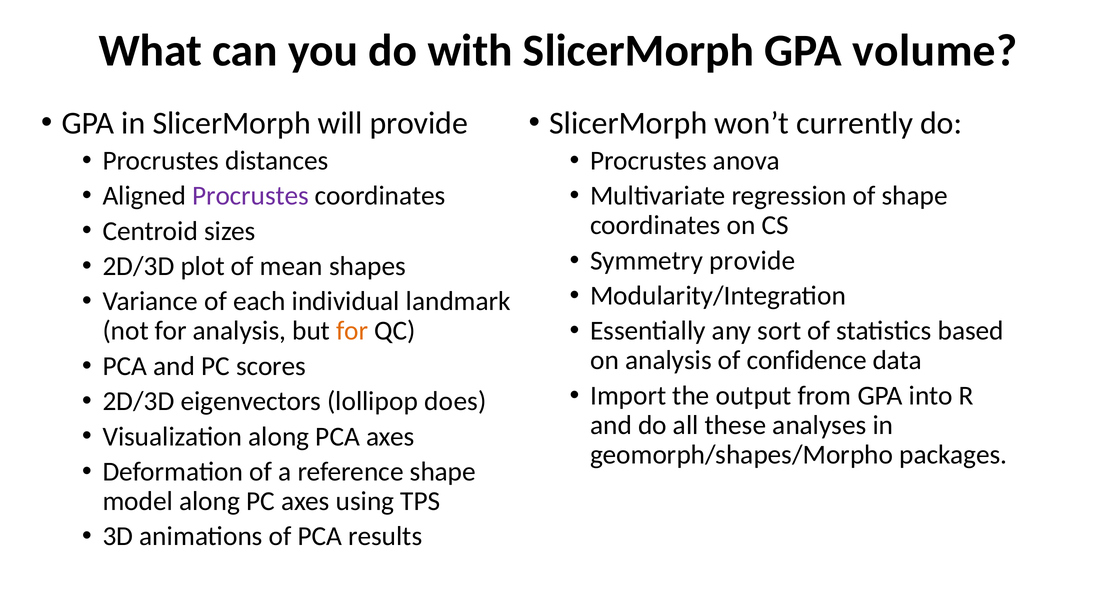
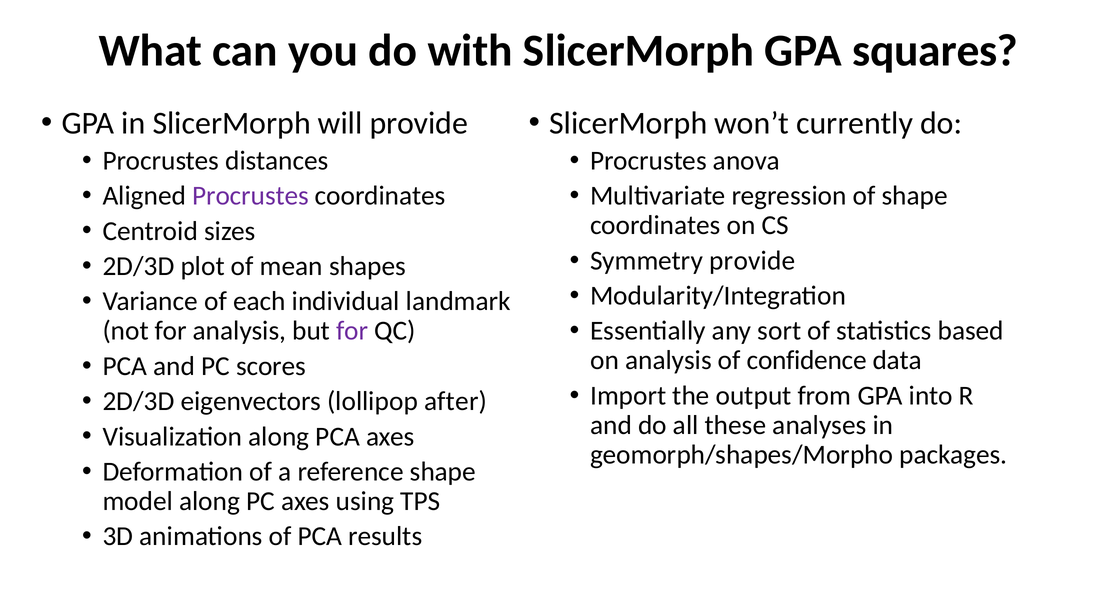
volume: volume -> squares (935, 51)
for colour: orange -> purple (352, 331)
does: does -> after (456, 402)
